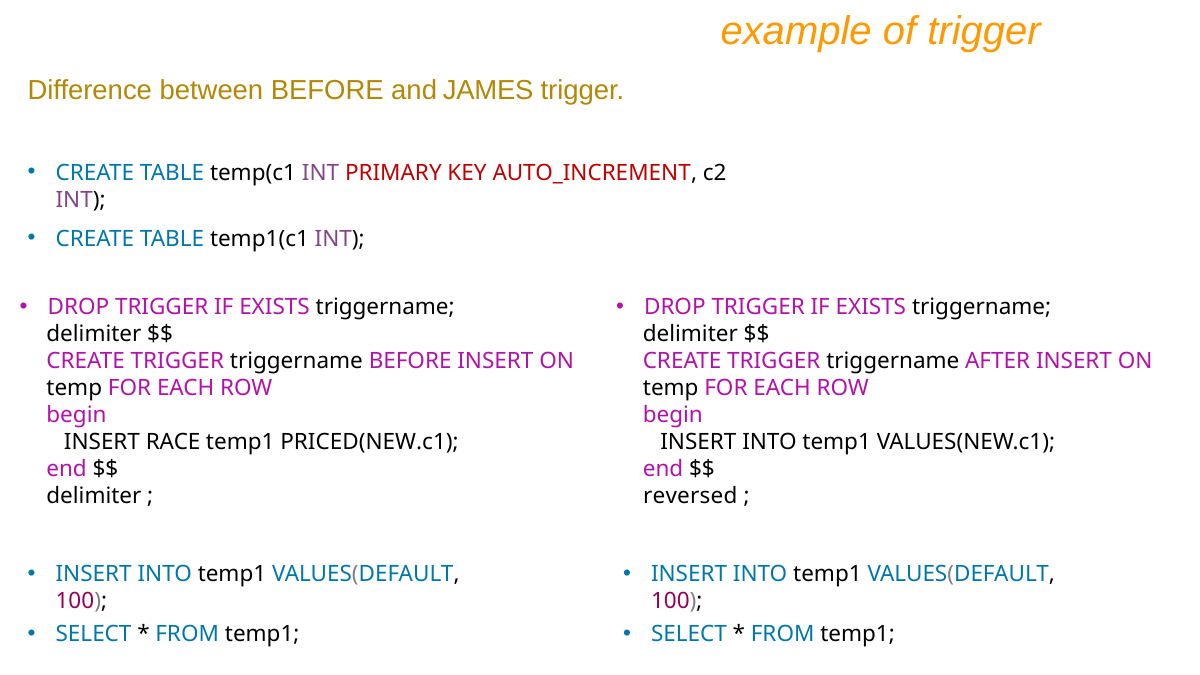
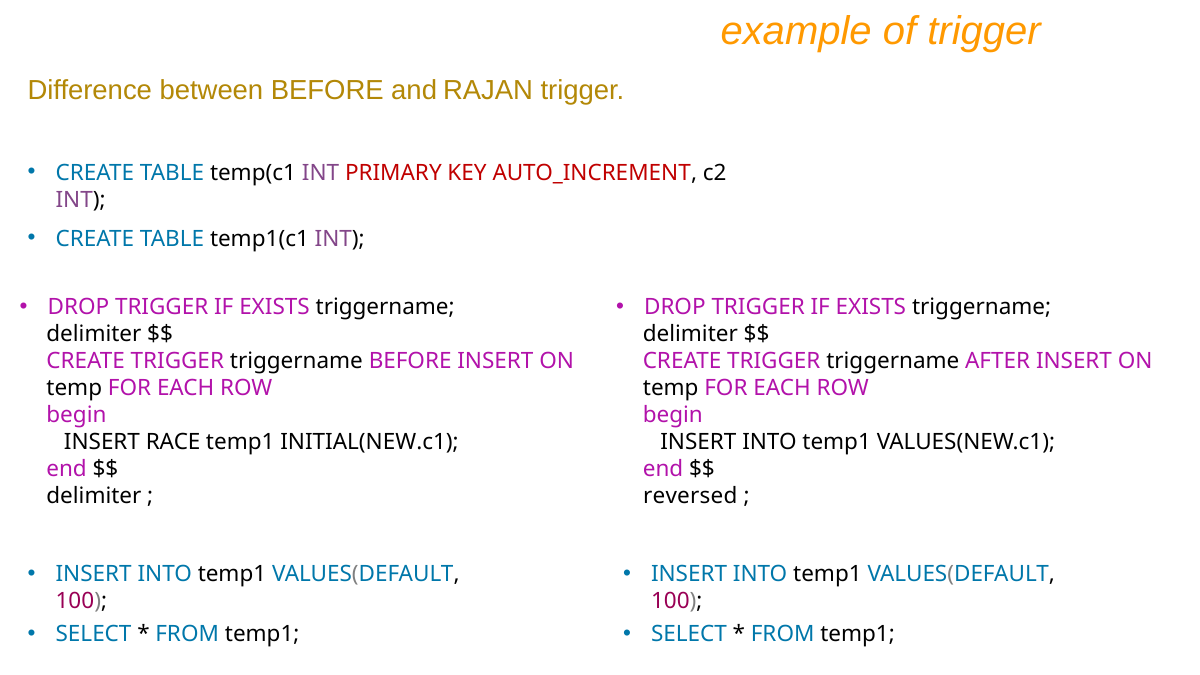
JAMES: JAMES -> RAJAN (488, 90)
PRICED(NEW.c1: PRICED(NEW.c1 -> INITIAL(NEW.c1 (370, 442)
